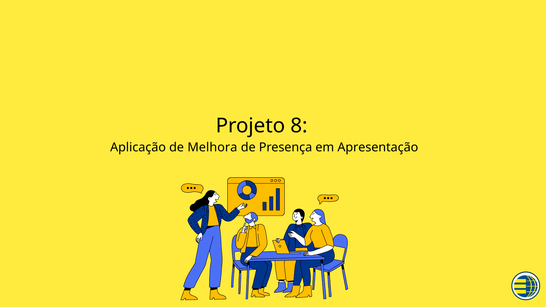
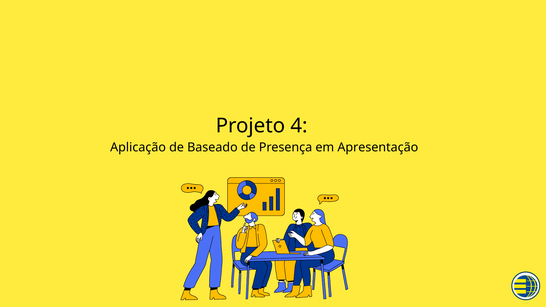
8: 8 -> 4 (299, 126)
Melhora: Melhora -> Baseado (212, 147)
